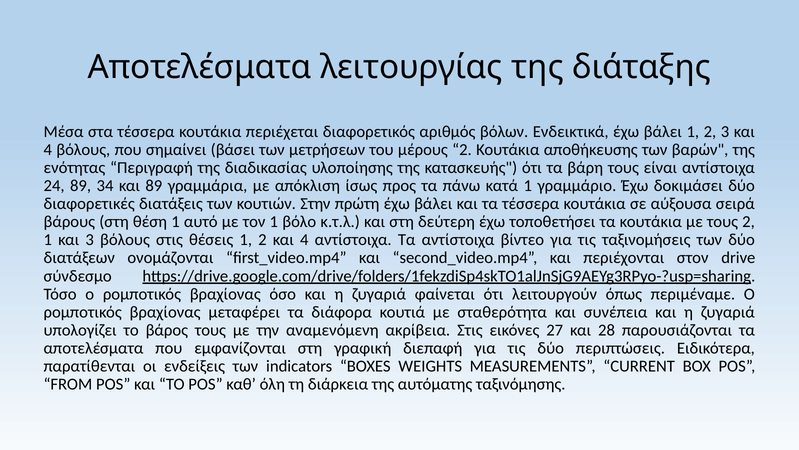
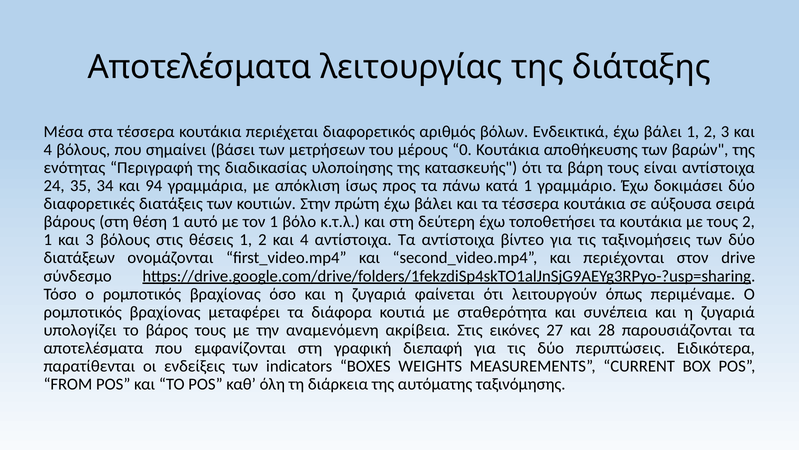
μέρους 2: 2 -> 0 (462, 150)
24 89: 89 -> 35 (81, 186)
και 89: 89 -> 94 (154, 186)
